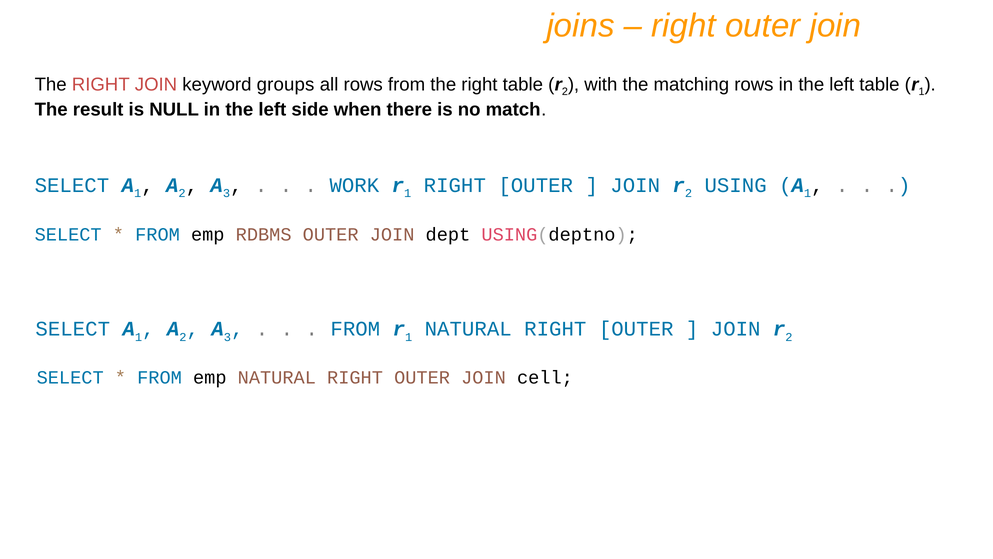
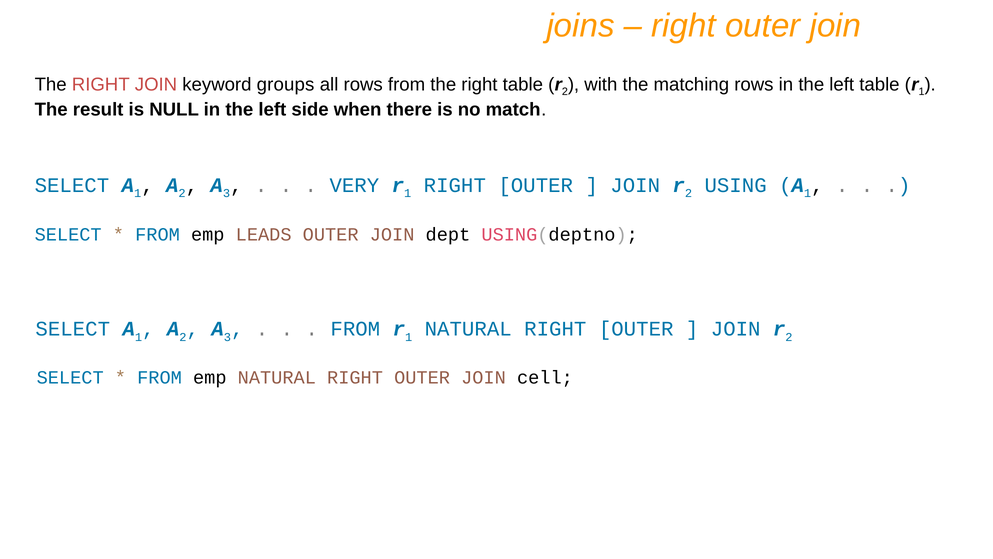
WORK: WORK -> VERY (354, 185)
RDBMS: RDBMS -> LEADS (264, 234)
